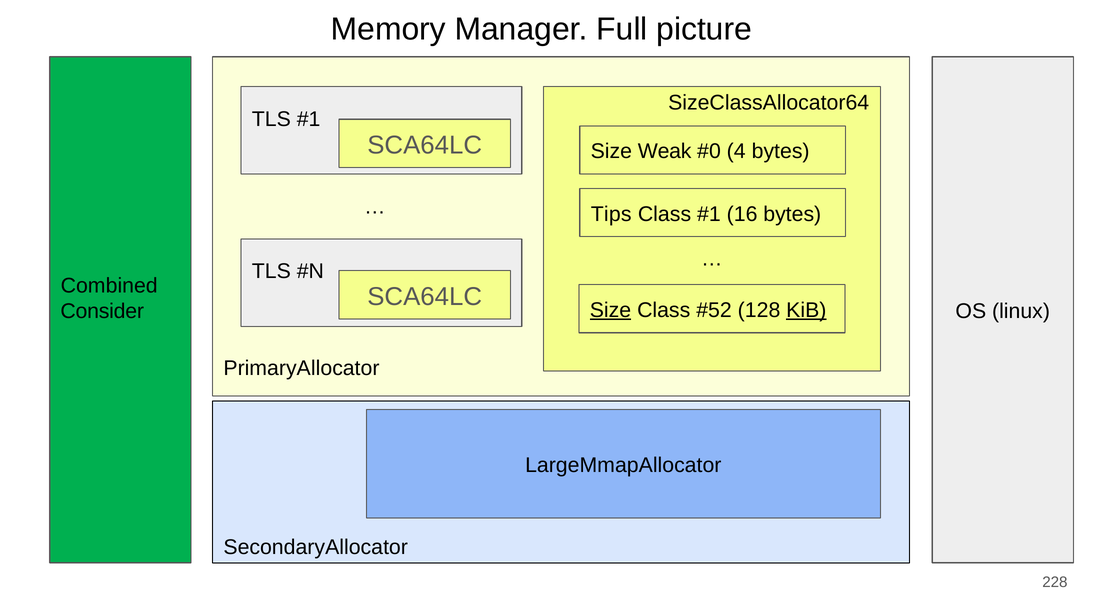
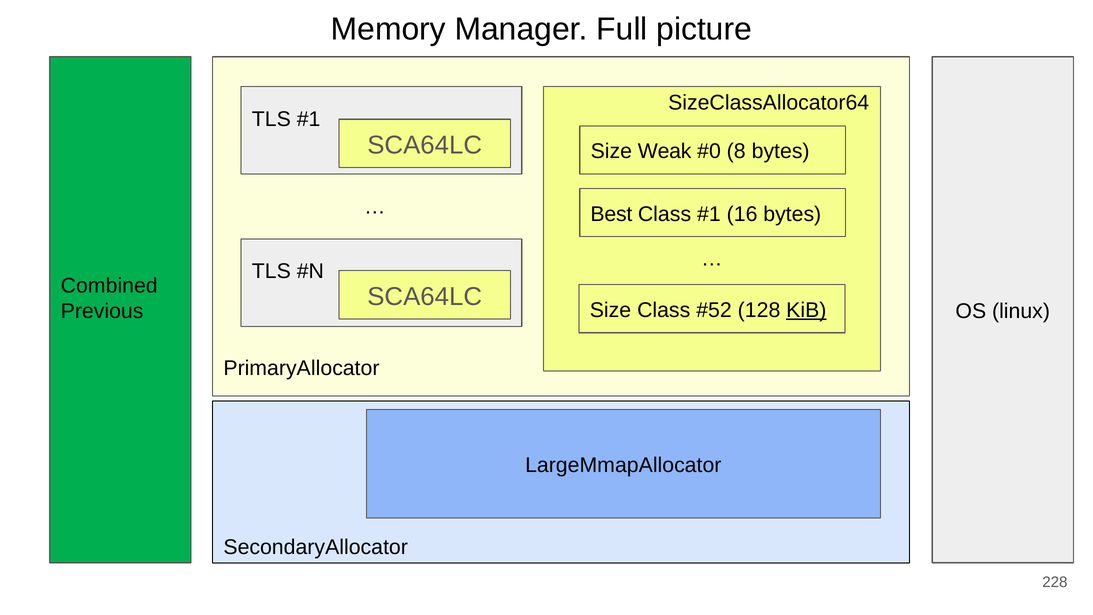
4: 4 -> 8 (736, 151)
Tips: Tips -> Best (611, 214)
Size underline: present -> none (610, 310)
Consider: Consider -> Previous (102, 311)
